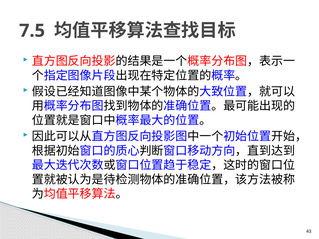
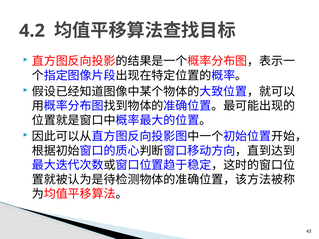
7.5: 7.5 -> 4.2 (32, 31)
